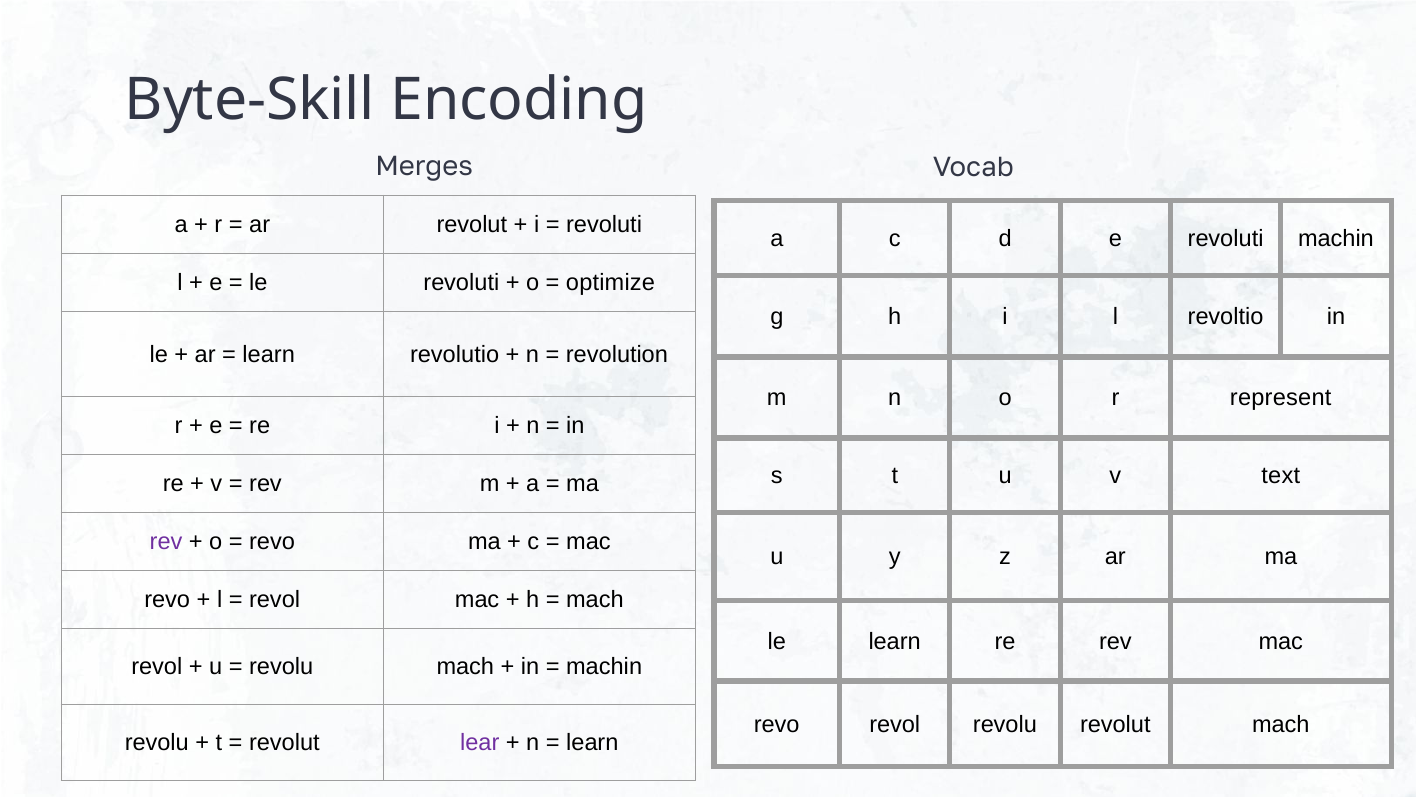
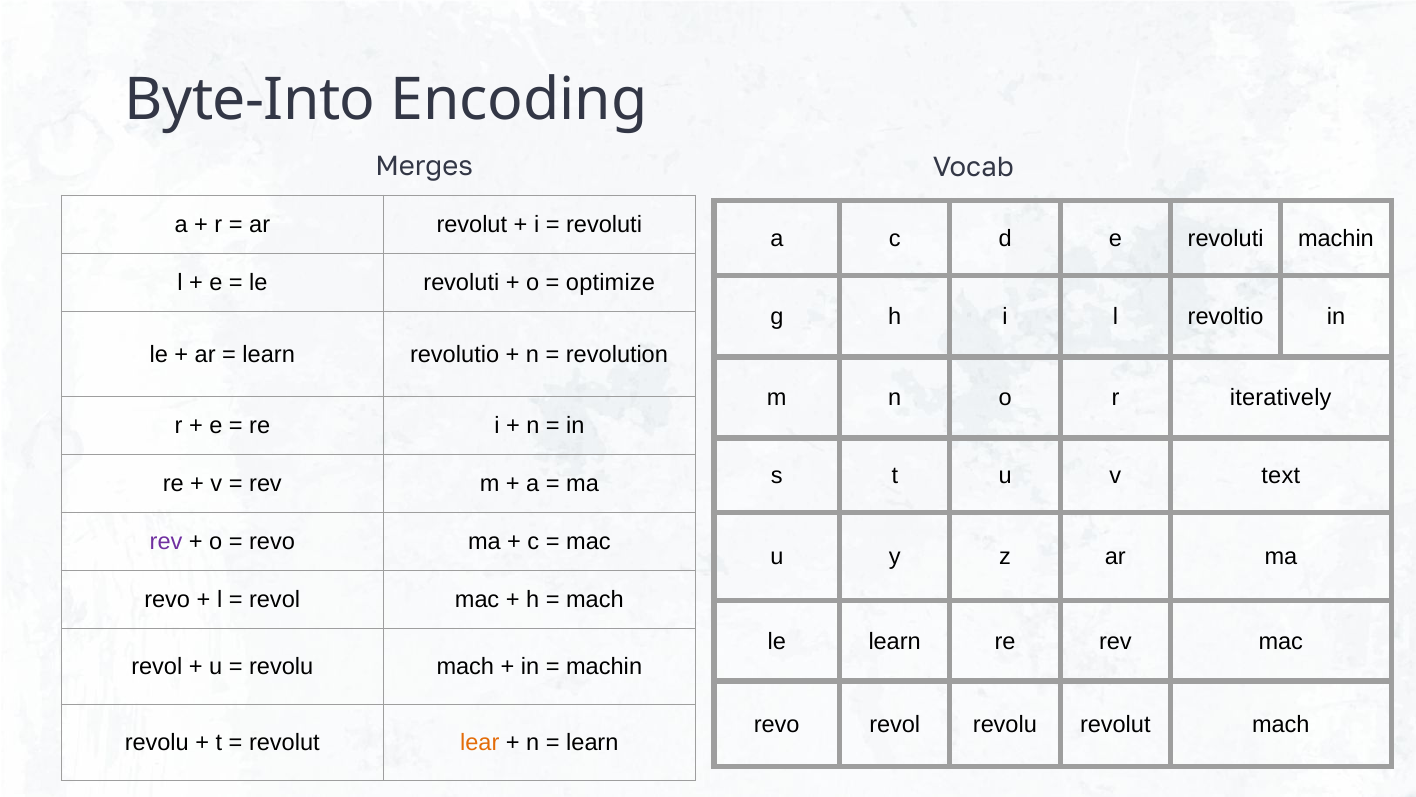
Byte-Skill: Byte-Skill -> Byte-Into (250, 100)
represent: represent -> iteratively (1281, 398)
lear colour: purple -> orange (480, 743)
